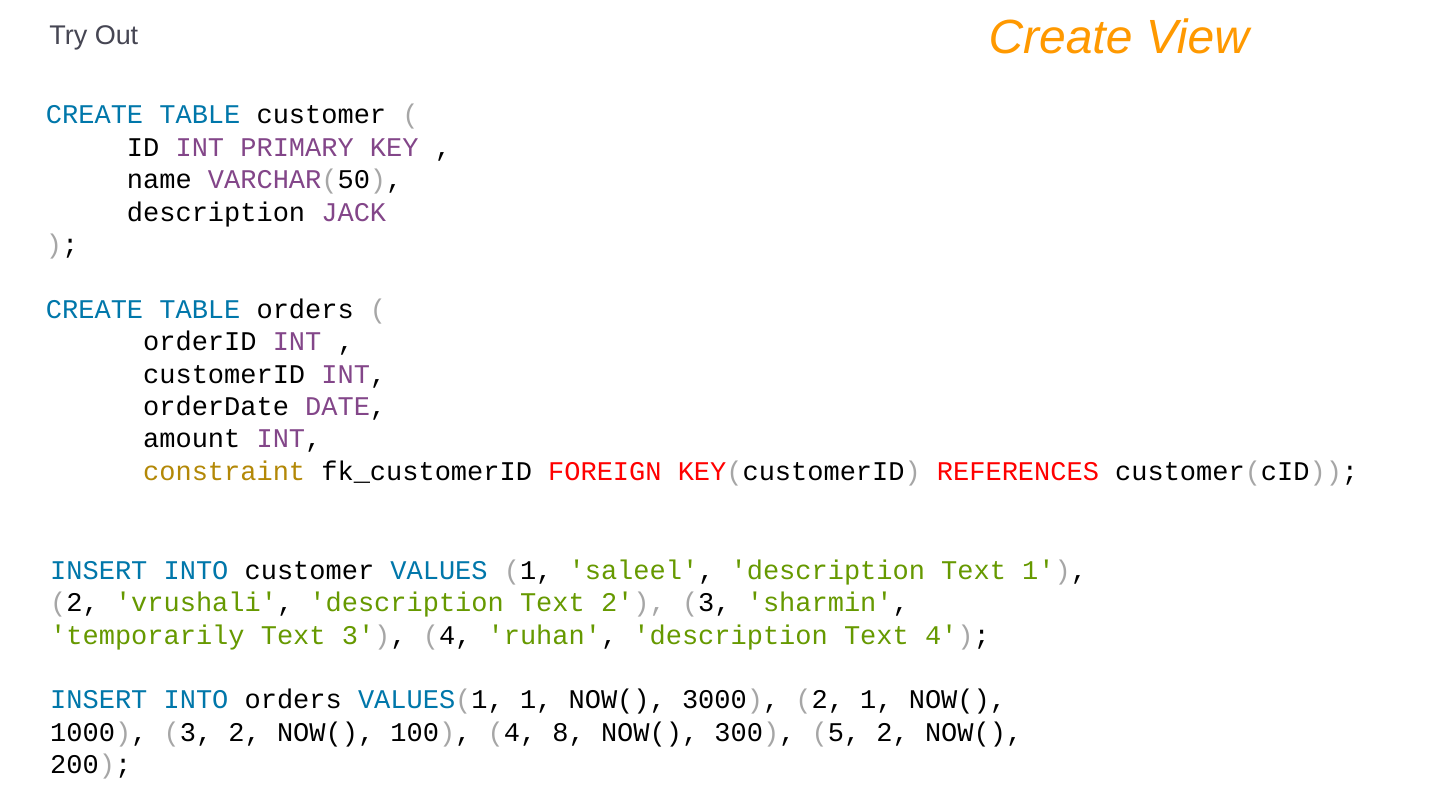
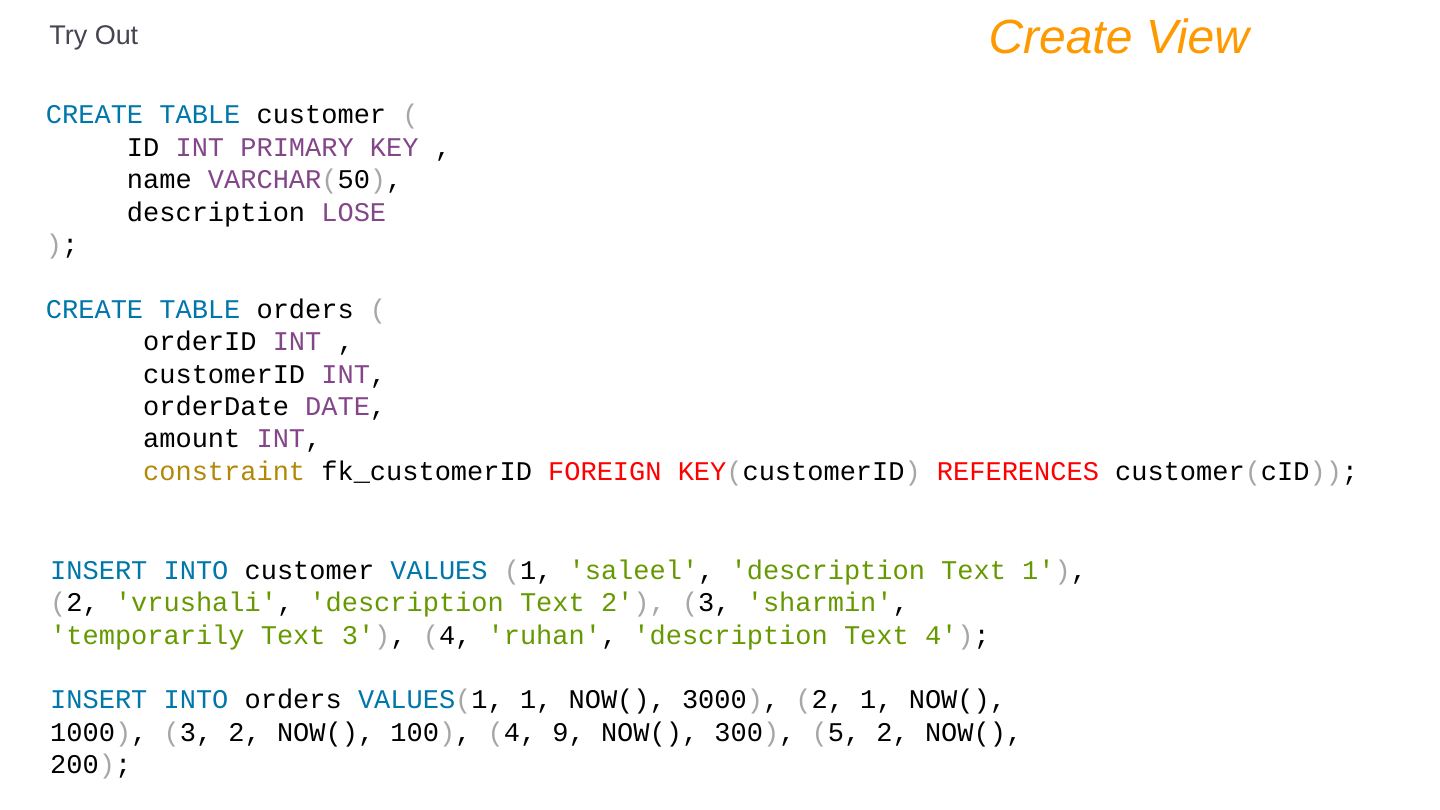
JACK: JACK -> LOSE (354, 212)
8: 8 -> 9 (569, 732)
